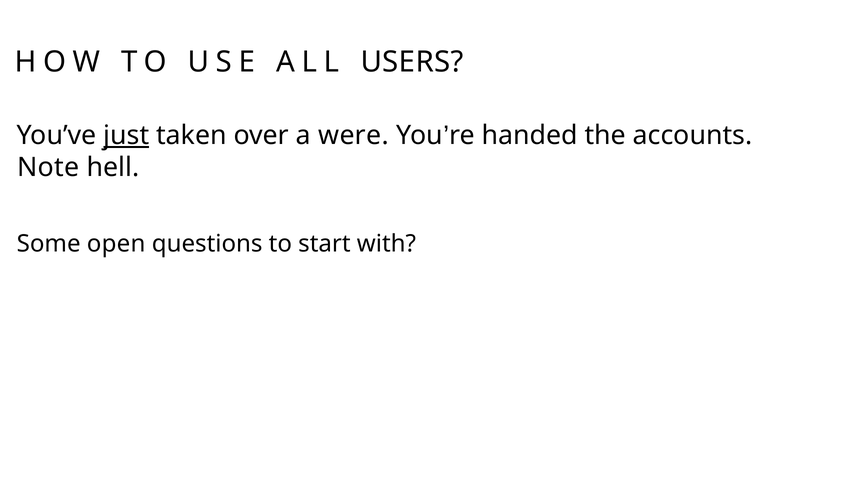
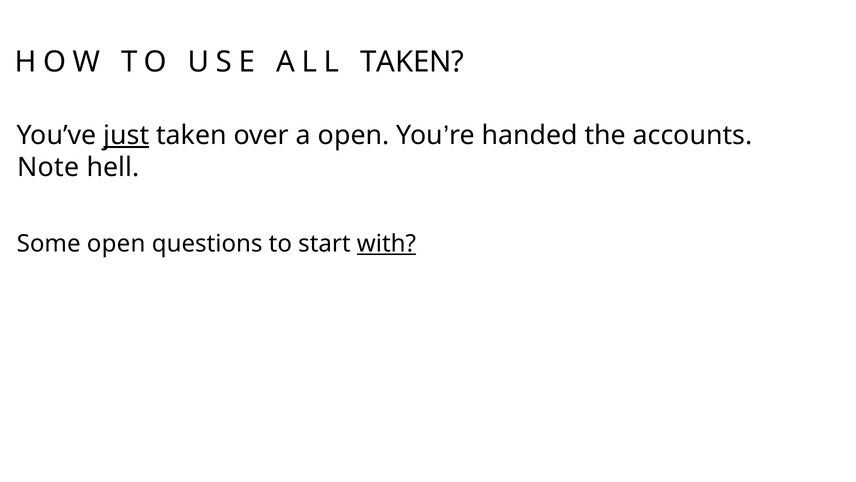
ALL USERS: USERS -> TAKEN (412, 62)
a were: were -> open (354, 135)
with underline: none -> present (386, 244)
